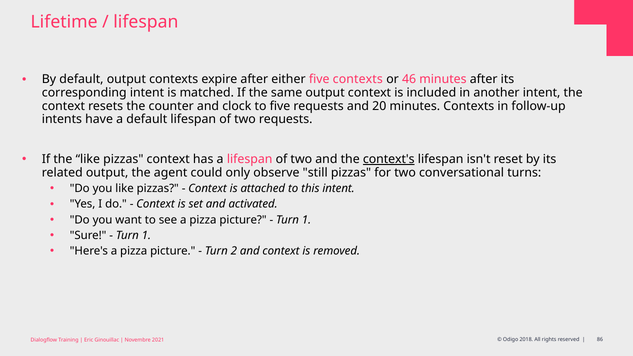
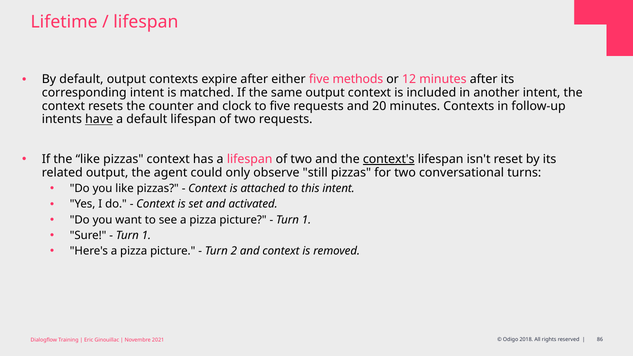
five contexts: contexts -> methods (358, 79)
46: 46 -> 12 (409, 79)
have underline: none -> present (99, 119)
